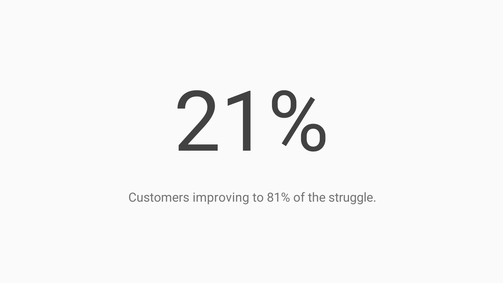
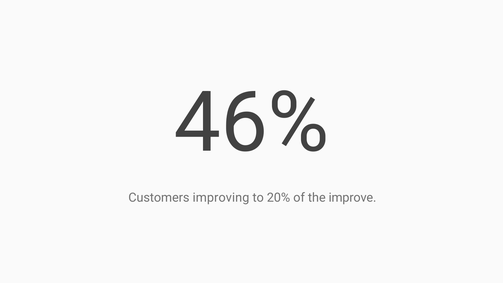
21%: 21% -> 46% (251, 123)
81%: 81% -> 20% (279, 198)
struggle: struggle -> improve (352, 198)
